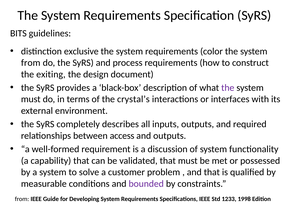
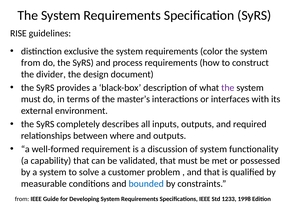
BITS: BITS -> RISE (18, 33)
exiting: exiting -> divider (51, 75)
crystal’s: crystal’s -> master’s (133, 100)
access: access -> where (122, 136)
bounded colour: purple -> blue (146, 184)
